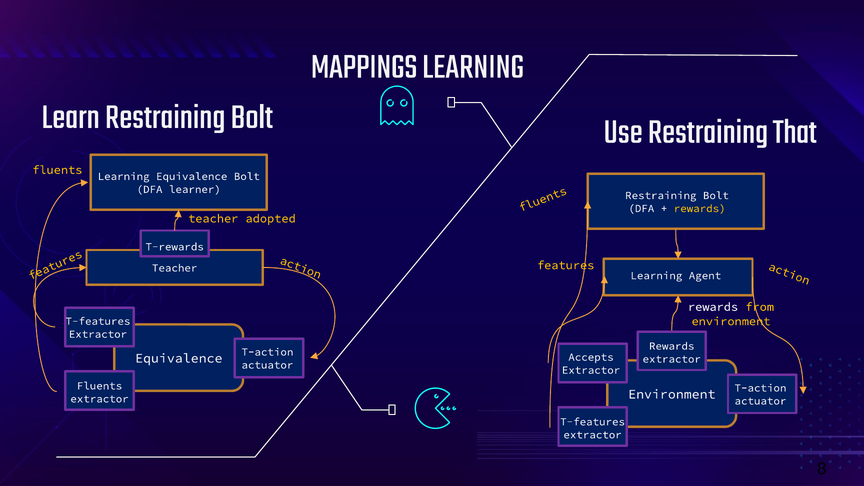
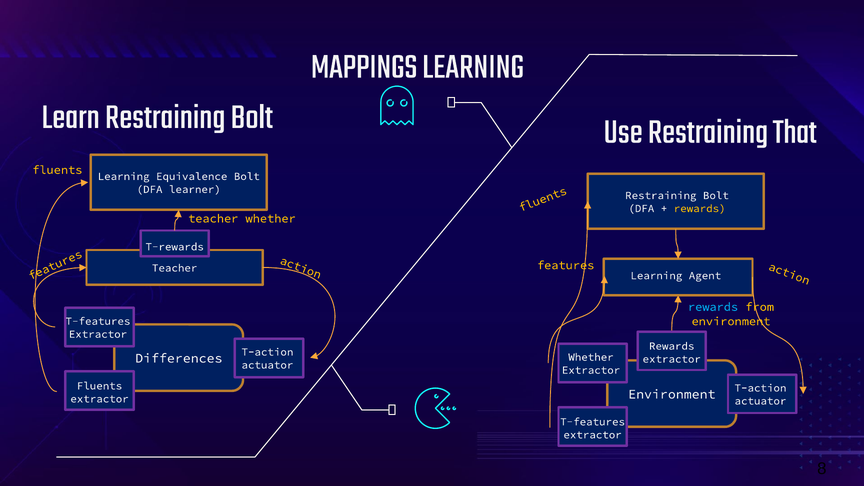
teacher adopted: adopted -> whether (271, 219)
rewards colour: white -> light blue (713, 307)
Accepts: Accepts -> Whether (591, 357)
Equivalence: Equivalence -> Differences (179, 358)
